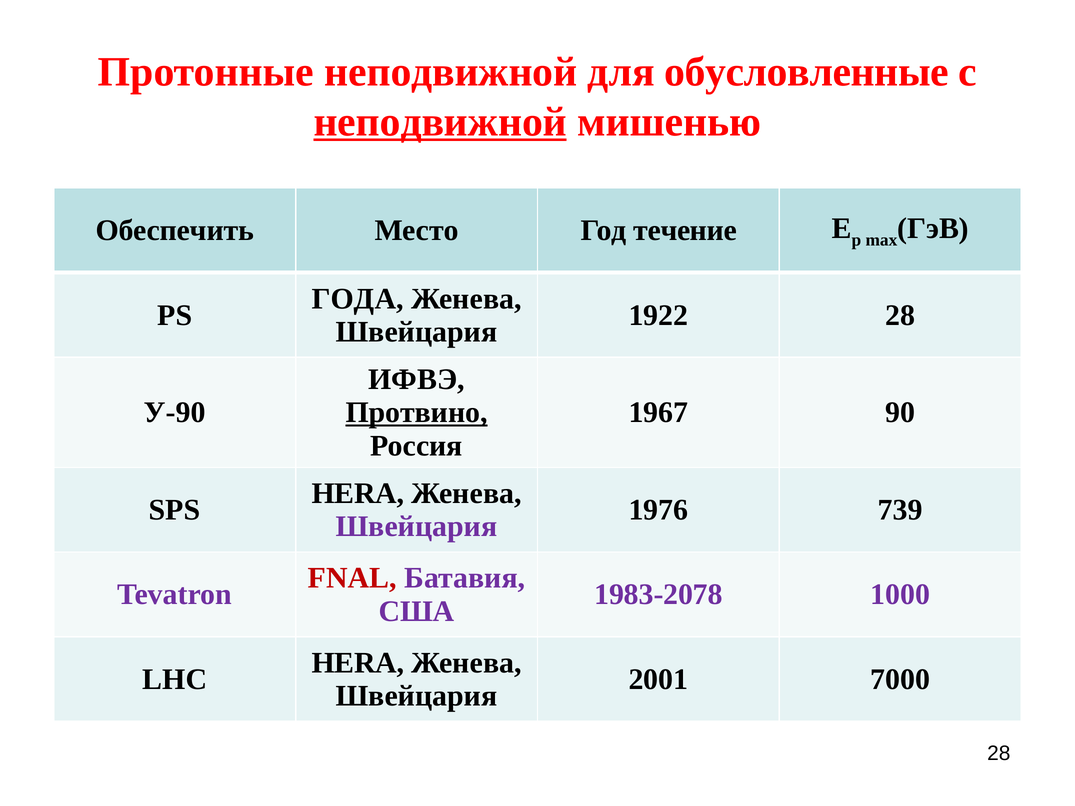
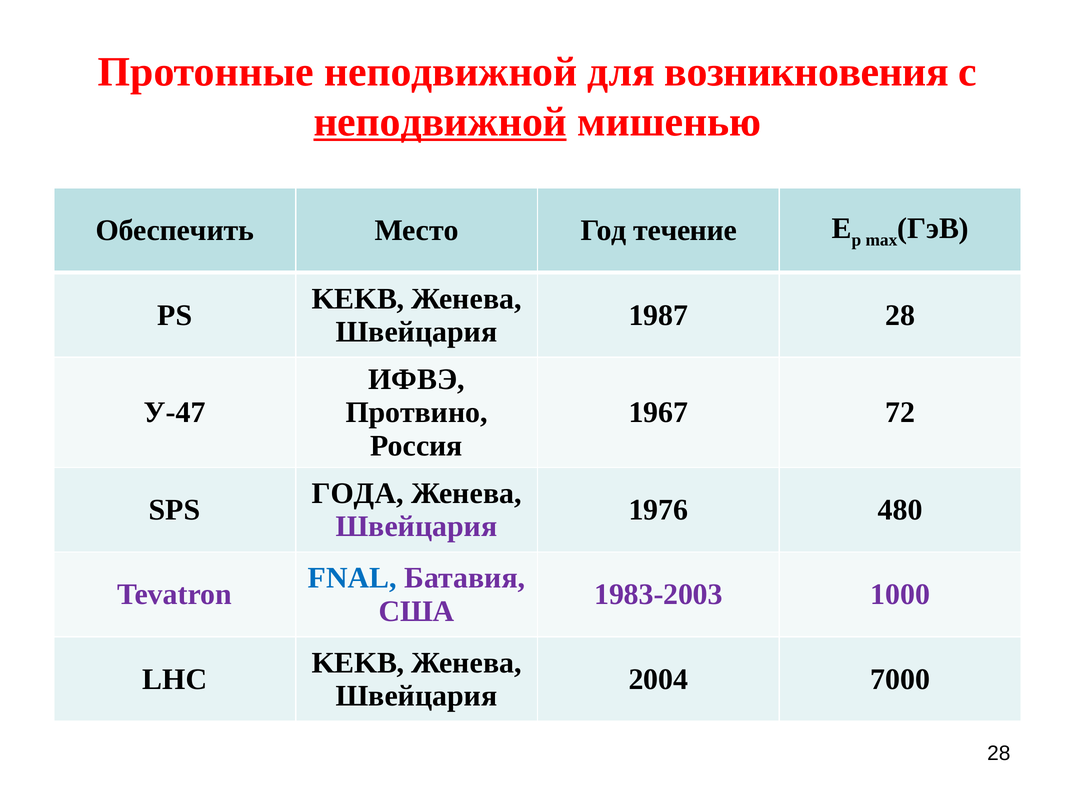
обусловленные: обусловленные -> возникновения (807, 72)
ГОДА: ГОДА -> KEKB (358, 299)
1922: 1922 -> 1987 (658, 315)
У-90: У-90 -> У-47 (175, 413)
Протвино underline: present -> none (417, 413)
90: 90 -> 72 (900, 413)
HERA: HERA -> ГОДА (358, 494)
739: 739 -> 480 (900, 510)
FNAL colour: red -> blue (352, 578)
1983-2078: 1983-2078 -> 1983-2003 (658, 595)
HERA: HERA -> KEKB (358, 663)
2001: 2001 -> 2004 (658, 679)
